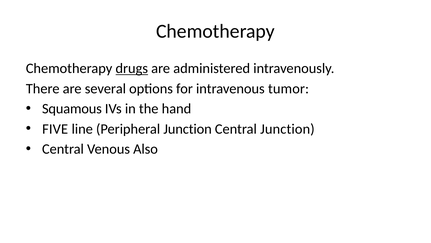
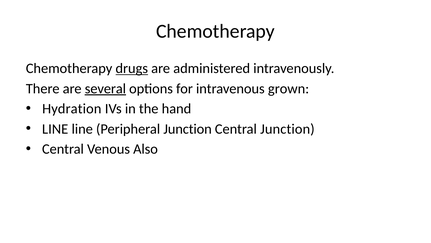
several underline: none -> present (105, 88)
tumor: tumor -> grown (289, 88)
Squamous: Squamous -> Hydration (72, 109)
FIVE: FIVE -> LINE (55, 129)
